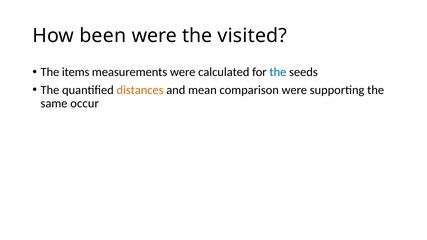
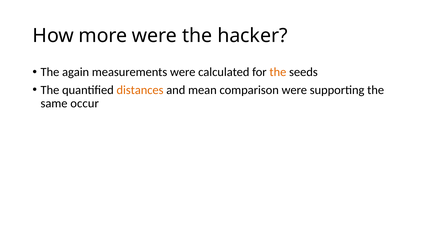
been: been -> more (103, 36)
visited: visited -> hacker (252, 36)
items: items -> again (76, 72)
the colour: blue -> orange (278, 72)
